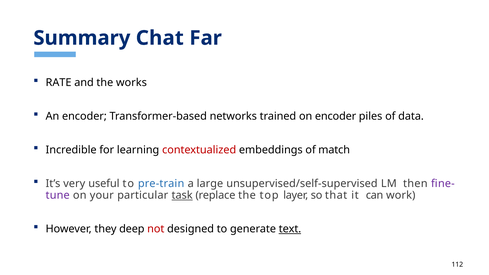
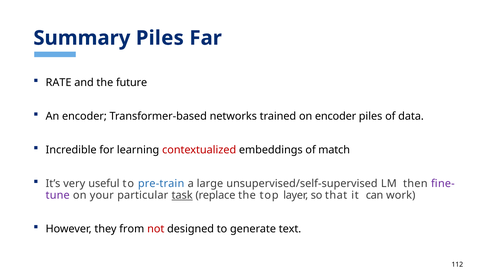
Summary Chat: Chat -> Piles (160, 38)
works: works -> future (132, 83)
deep: deep -> from (132, 229)
text underline: present -> none (290, 229)
